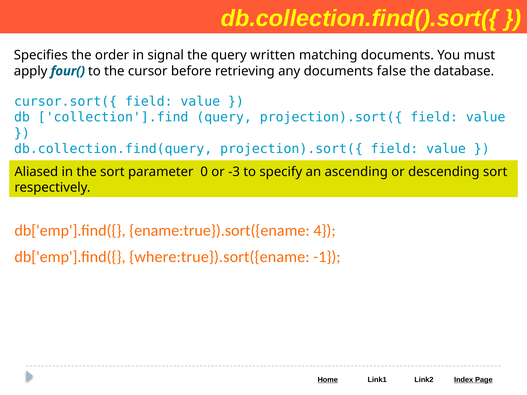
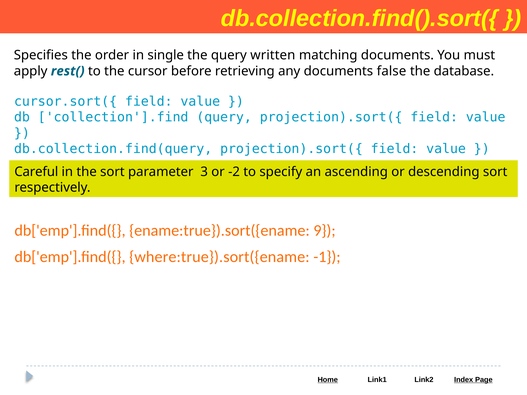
signal: signal -> single (166, 55)
four(: four( -> rest( (68, 71)
Aliased: Aliased -> Careful (36, 172)
0: 0 -> 3 (204, 172)
-3: -3 -> -2 (234, 172)
4: 4 -> 9 (325, 231)
